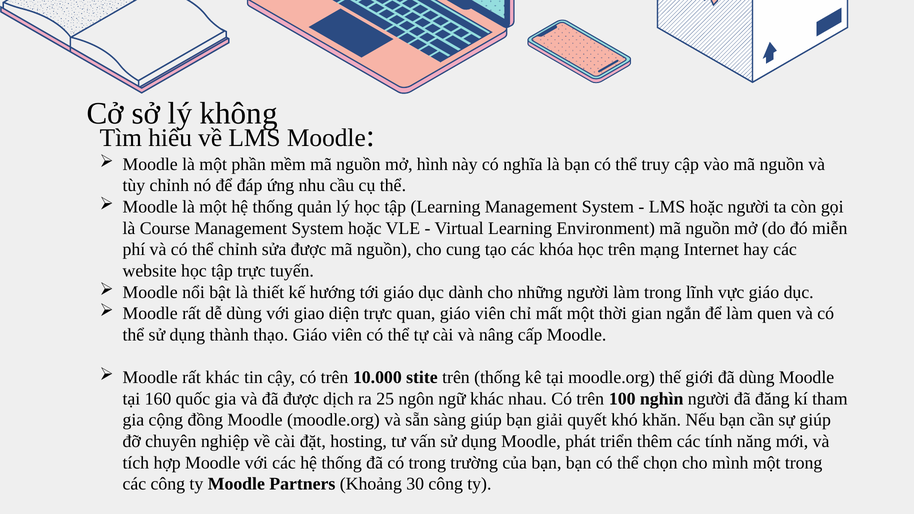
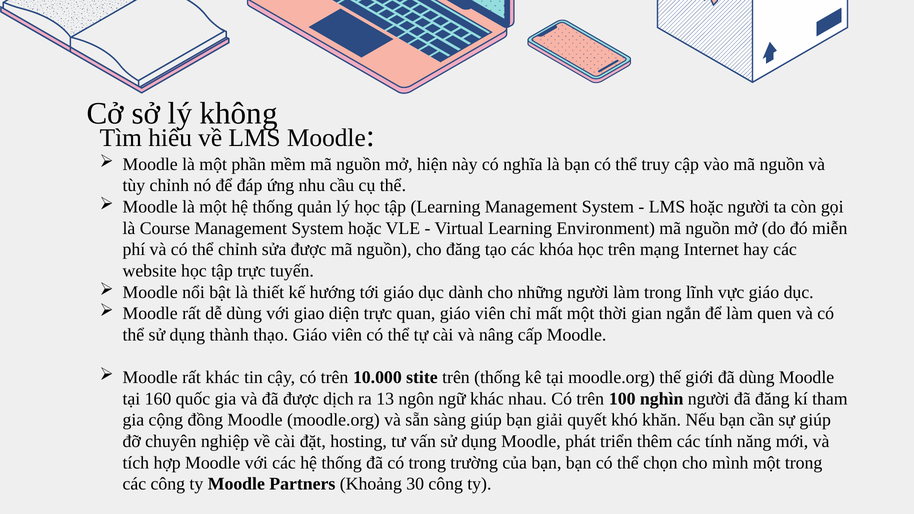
hình: hình -> hiện (432, 164)
cho cung: cung -> đăng (463, 250)
25: 25 -> 13 (385, 399)
